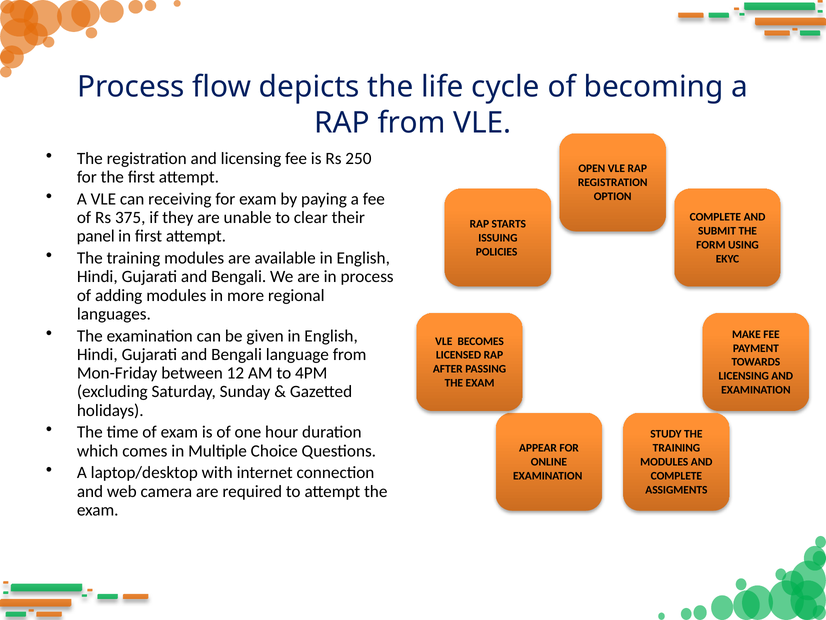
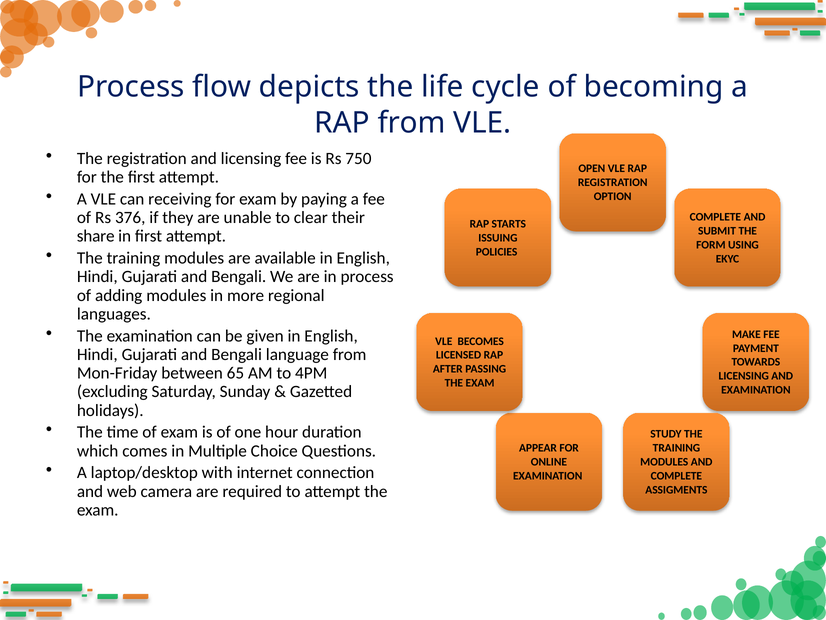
250: 250 -> 750 (358, 158)
375: 375 -> 376 (130, 217)
panel: panel -> share (96, 236)
12: 12 -> 65 (235, 373)
